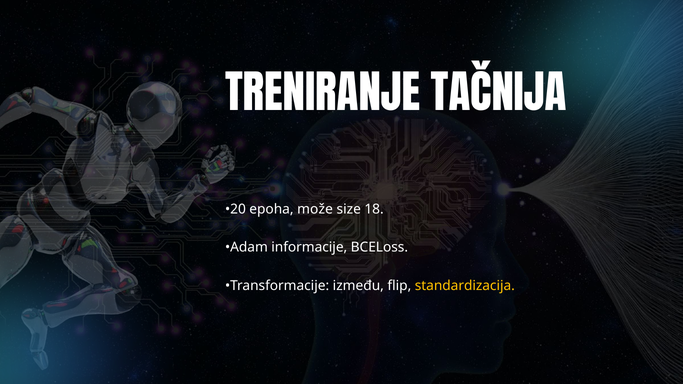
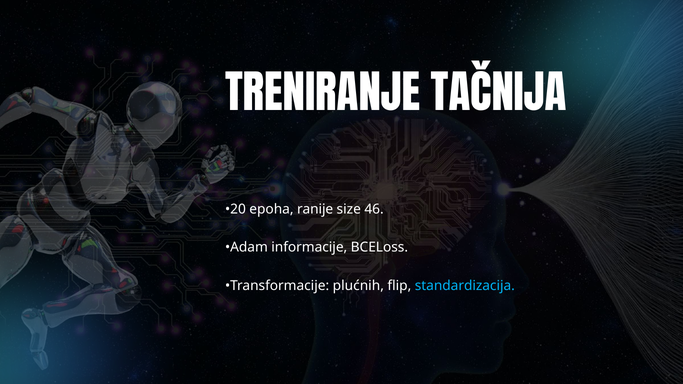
može: može -> ranije (315, 209)
18: 18 -> 46 (374, 209)
između: između -> plućnih (358, 286)
standardizacija colour: yellow -> light blue (465, 286)
